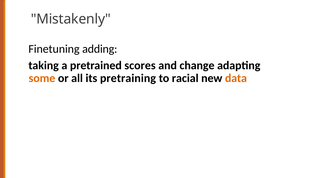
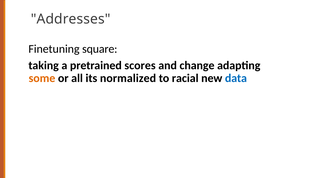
Mistakenly: Mistakenly -> Addresses (71, 19)
adding: adding -> square (100, 49)
pretraining: pretraining -> normalized (128, 78)
data colour: orange -> blue (236, 78)
